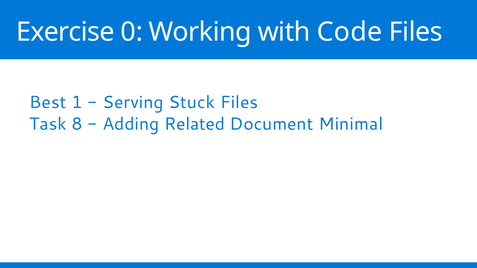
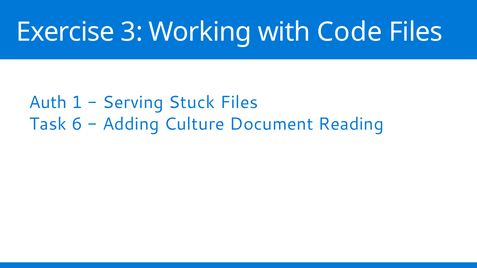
0: 0 -> 3 (132, 32)
Best: Best -> Auth (48, 102)
8: 8 -> 6 (77, 124)
Related: Related -> Culture (194, 124)
Minimal: Minimal -> Reading (351, 124)
